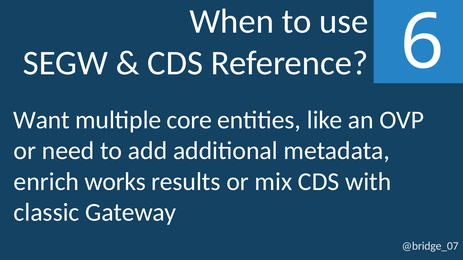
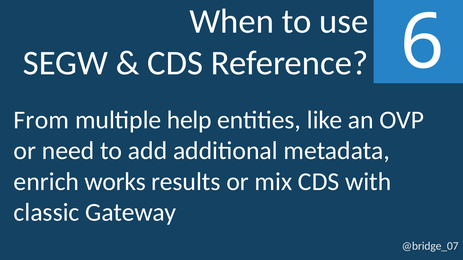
Want: Want -> From (41, 120)
core: core -> help (189, 120)
